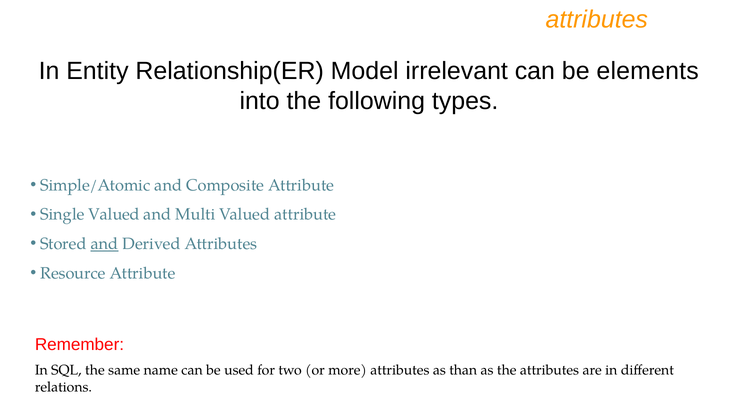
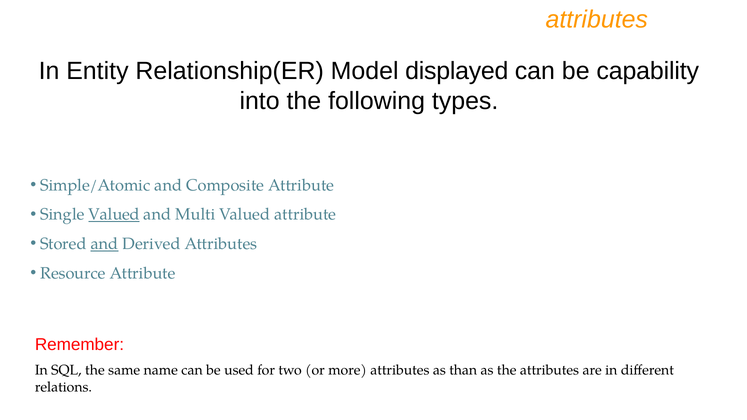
irrelevant: irrelevant -> displayed (457, 71)
elements: elements -> capability (648, 71)
Valued underline: none -> present (114, 215)
